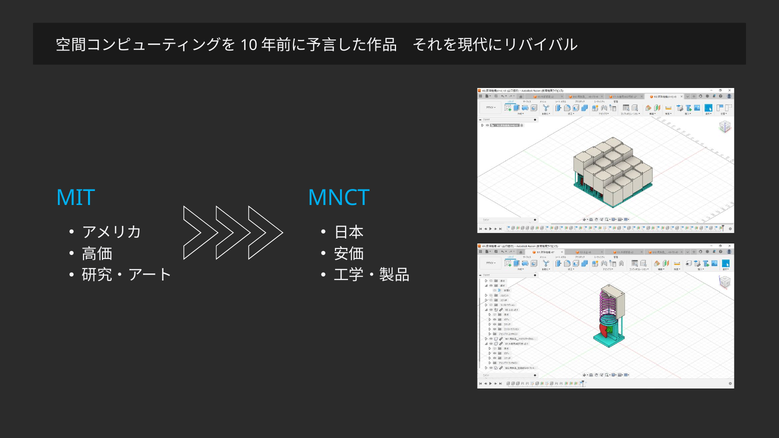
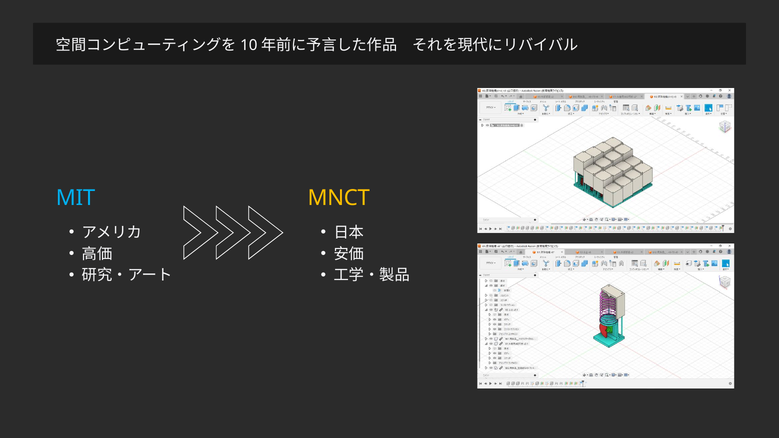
MNCT colour: light blue -> yellow (339, 198)
